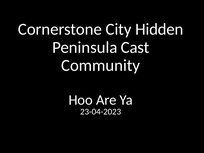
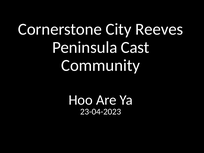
Hidden: Hidden -> Reeves (159, 29)
